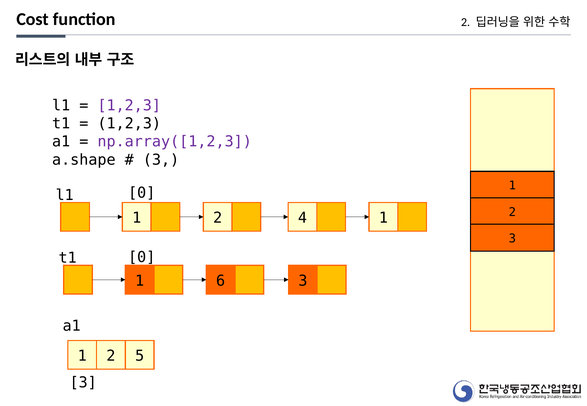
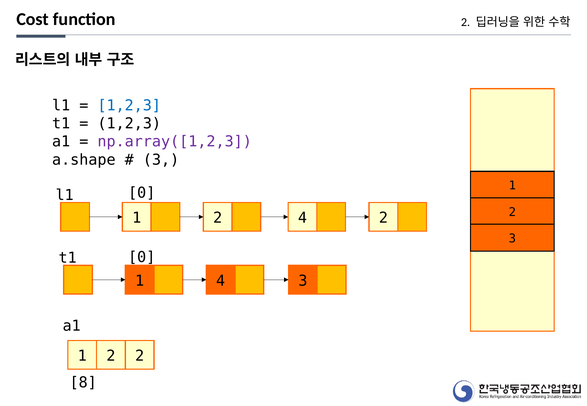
1,2,3 colour: purple -> blue (129, 106)
1: 1 -> 2 (383, 218)
1 6: 6 -> 4 (221, 281)
5: 5 -> 2 (140, 356)
3: 3 -> 8 (83, 383)
